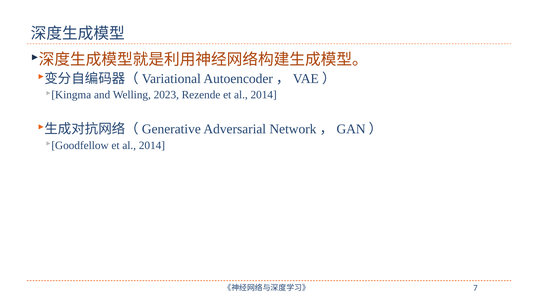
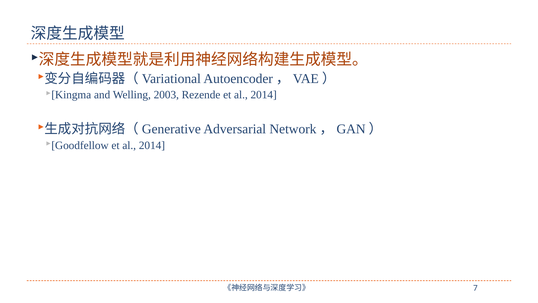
2023: 2023 -> 2003 (166, 95)
